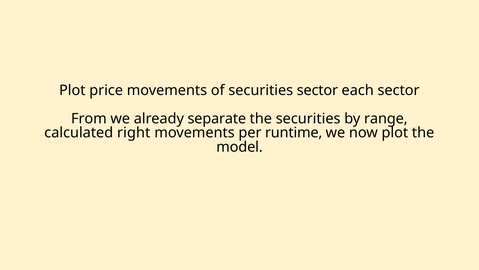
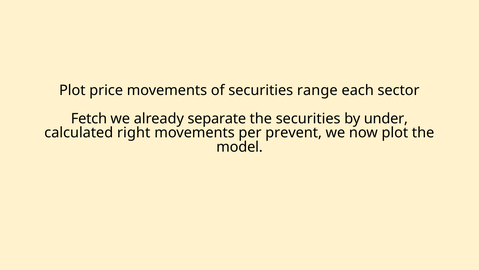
securities sector: sector -> range (317, 90)
From: From -> Fetch (89, 118)
range: range -> under (386, 118)
runtime: runtime -> prevent (294, 133)
